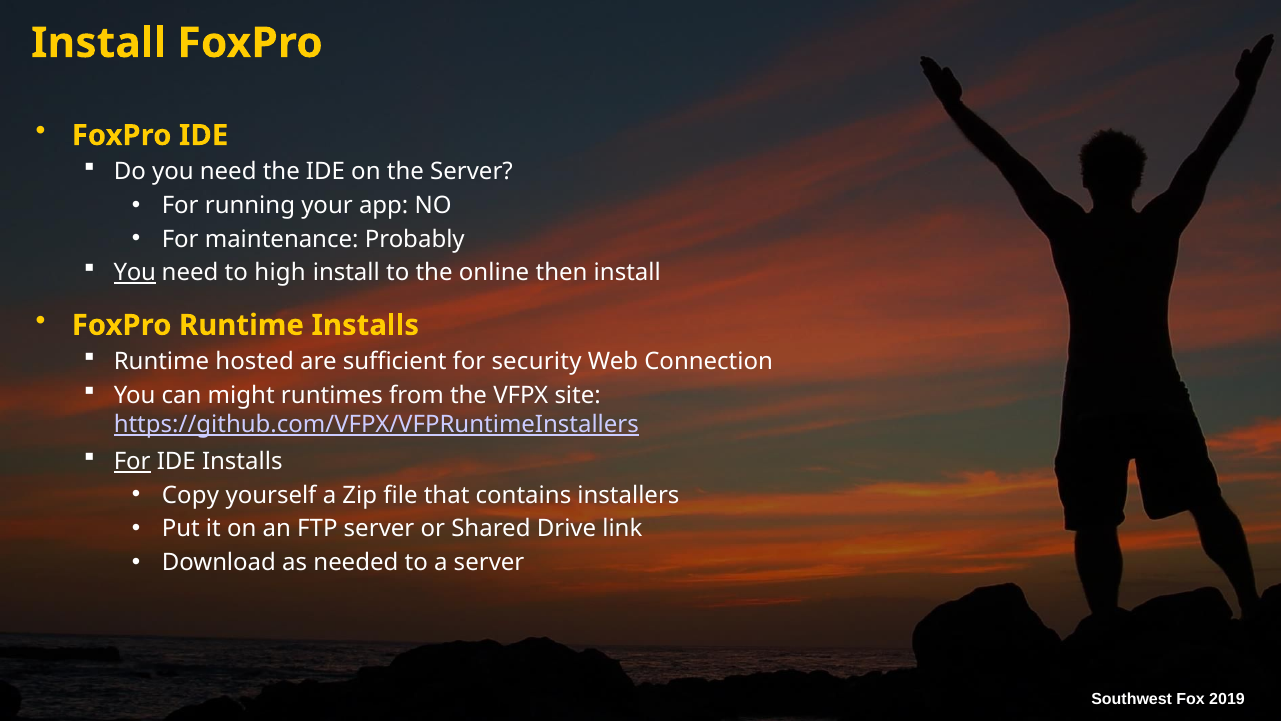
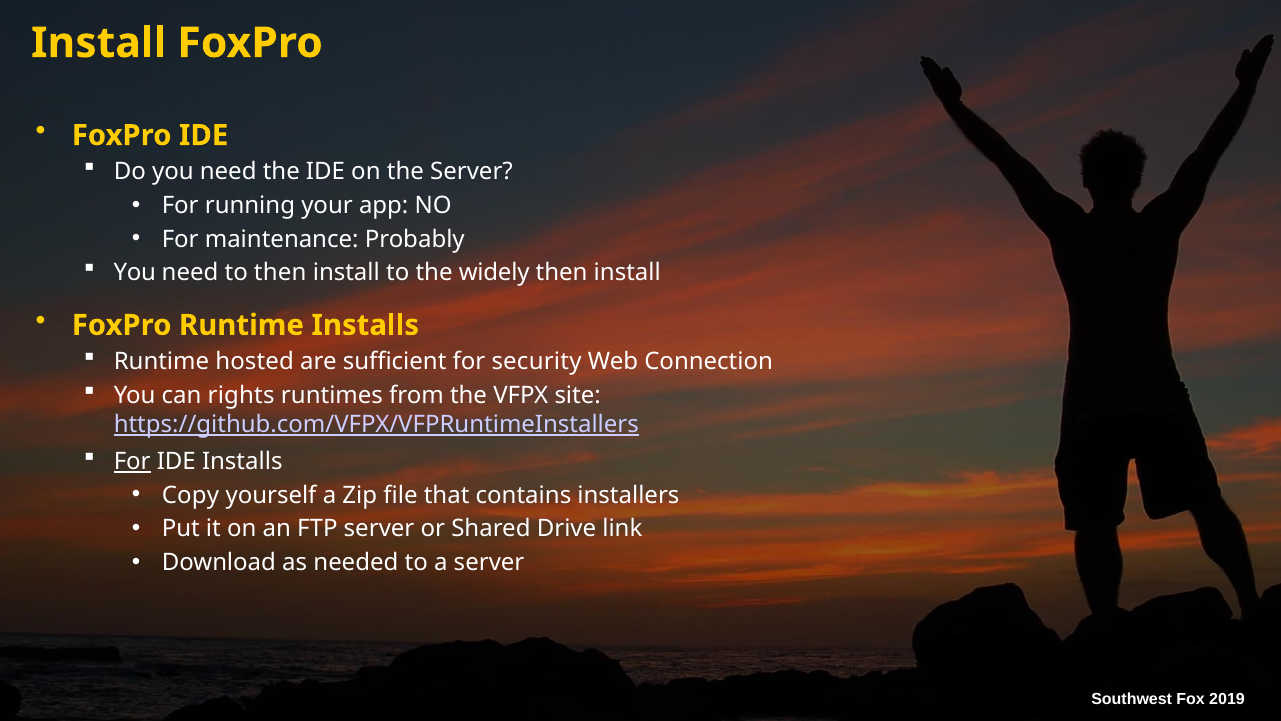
You underline: present -> none (135, 273)
to high: high -> then (280, 273)
online: online -> widely (494, 273)
might: might -> rights (241, 395)
